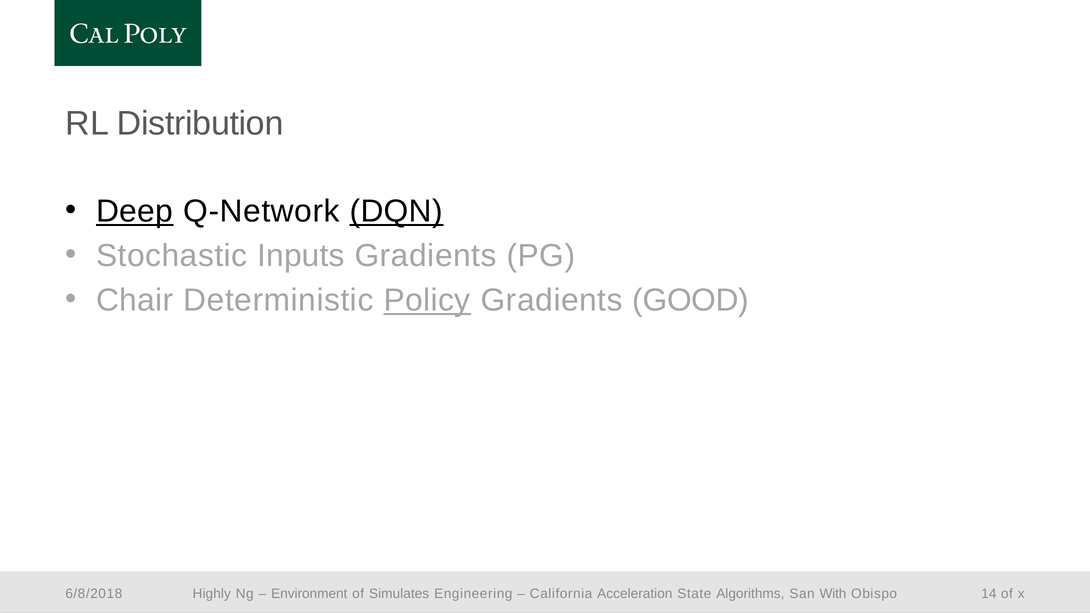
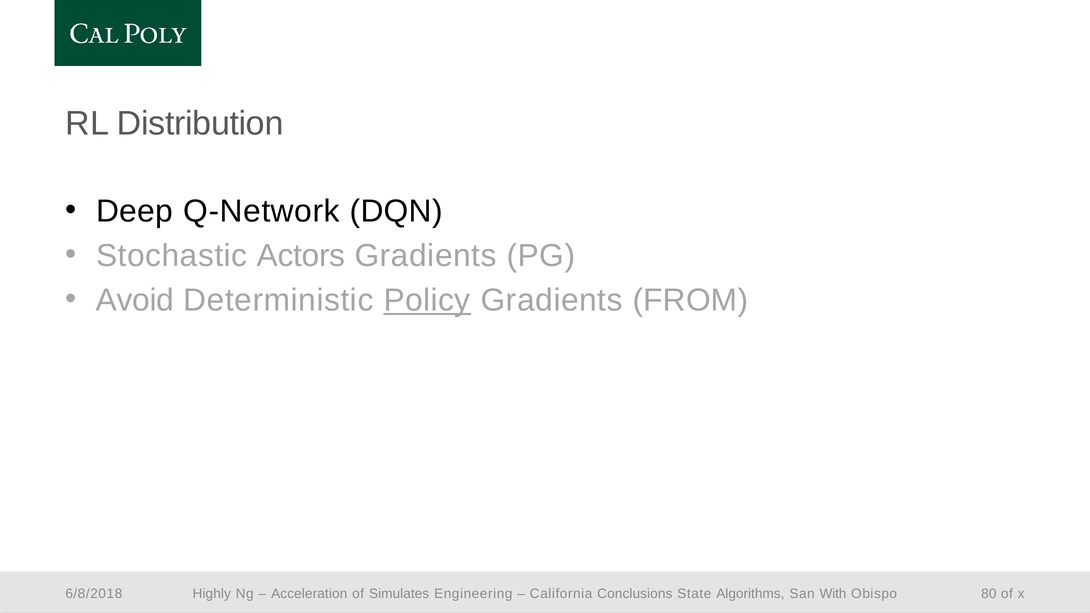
Deep underline: present -> none (135, 211)
DQN underline: present -> none (396, 211)
Inputs: Inputs -> Actors (301, 256)
Chair: Chair -> Avoid (135, 300)
GOOD: GOOD -> FROM (690, 300)
Environment: Environment -> Acceleration (309, 594)
Acceleration: Acceleration -> Conclusions (635, 594)
14: 14 -> 80 (989, 594)
